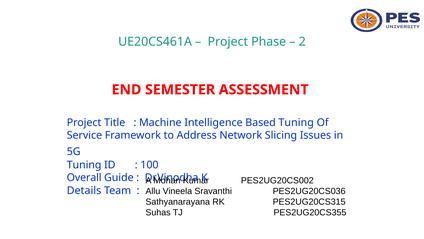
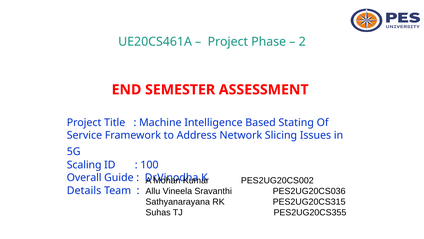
Based Tuning: Tuning -> Stating (296, 122)
Tuning: Tuning -> Scaling (84, 165)
